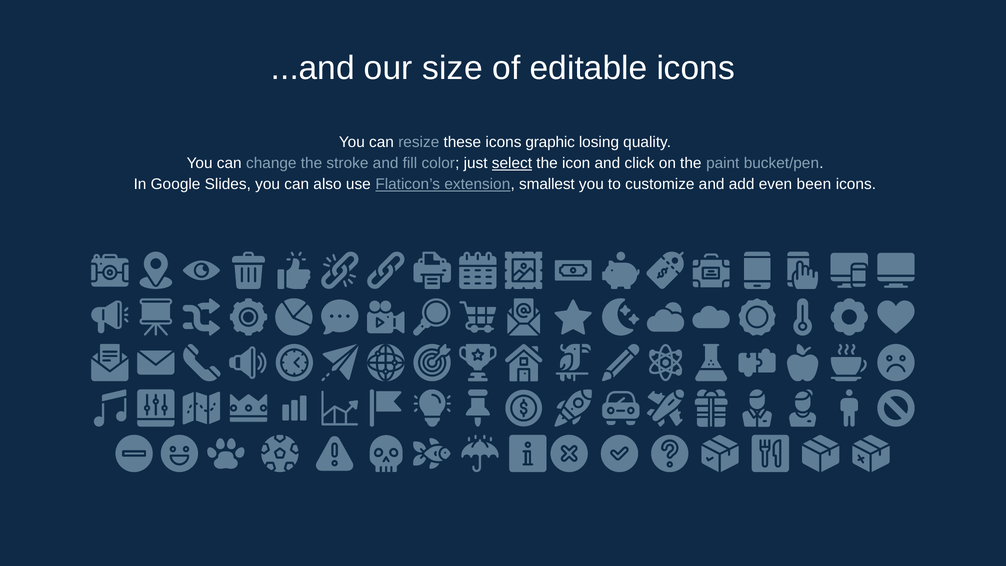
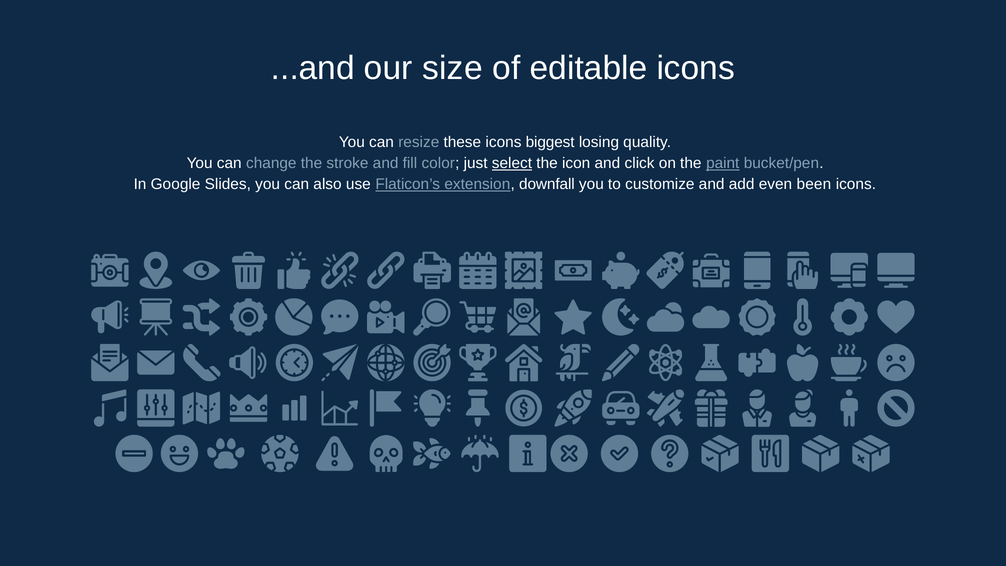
graphic: graphic -> biggest (550, 142)
paint underline: none -> present (723, 163)
smallest: smallest -> downfall (547, 184)
